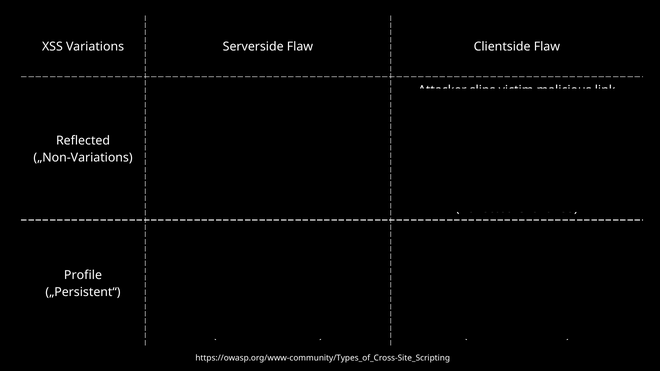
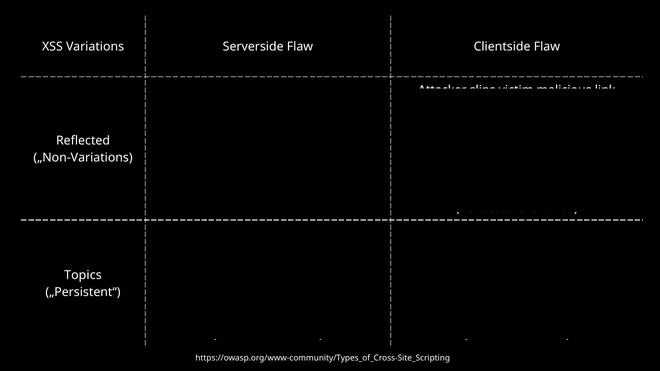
Profile: Profile -> Topics (83, 275)
